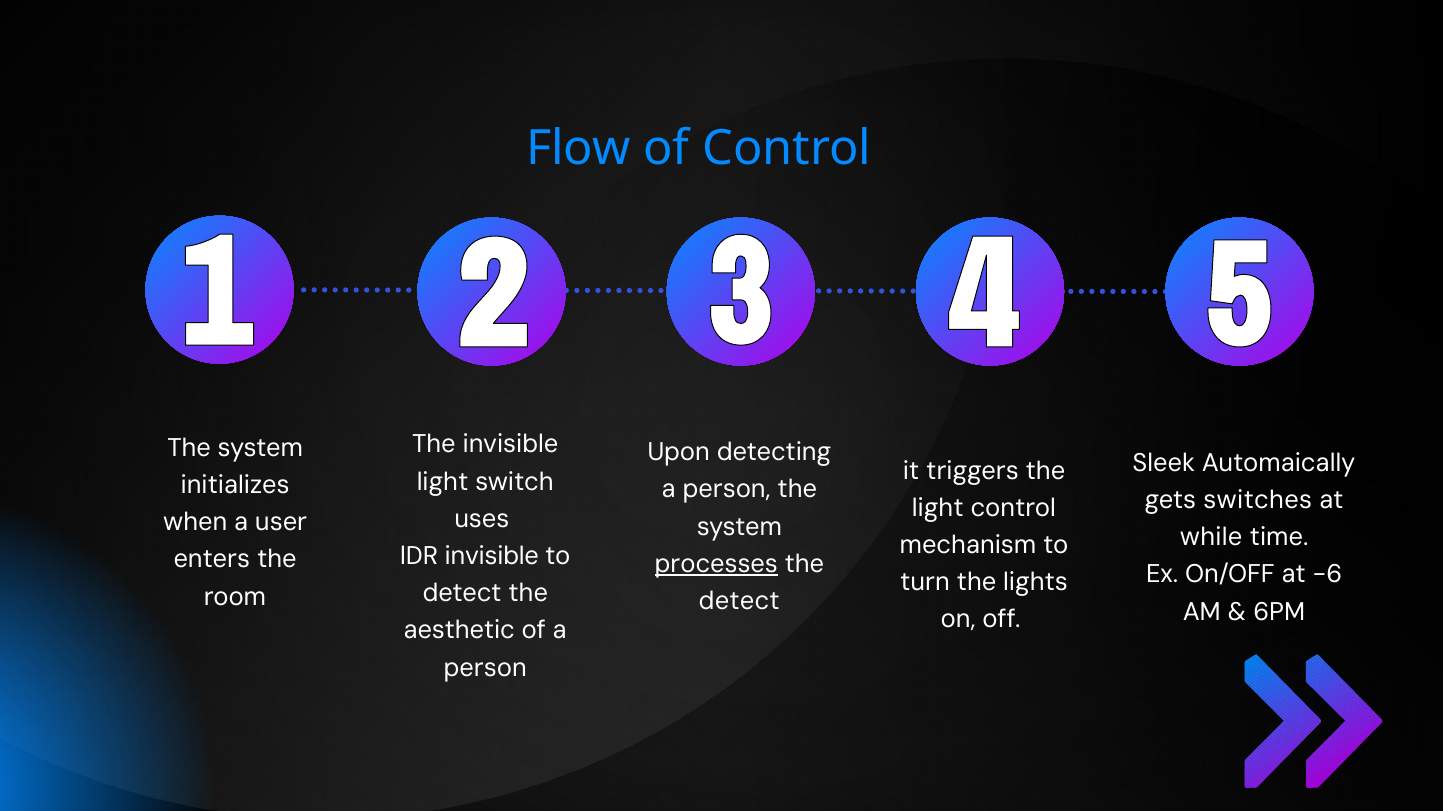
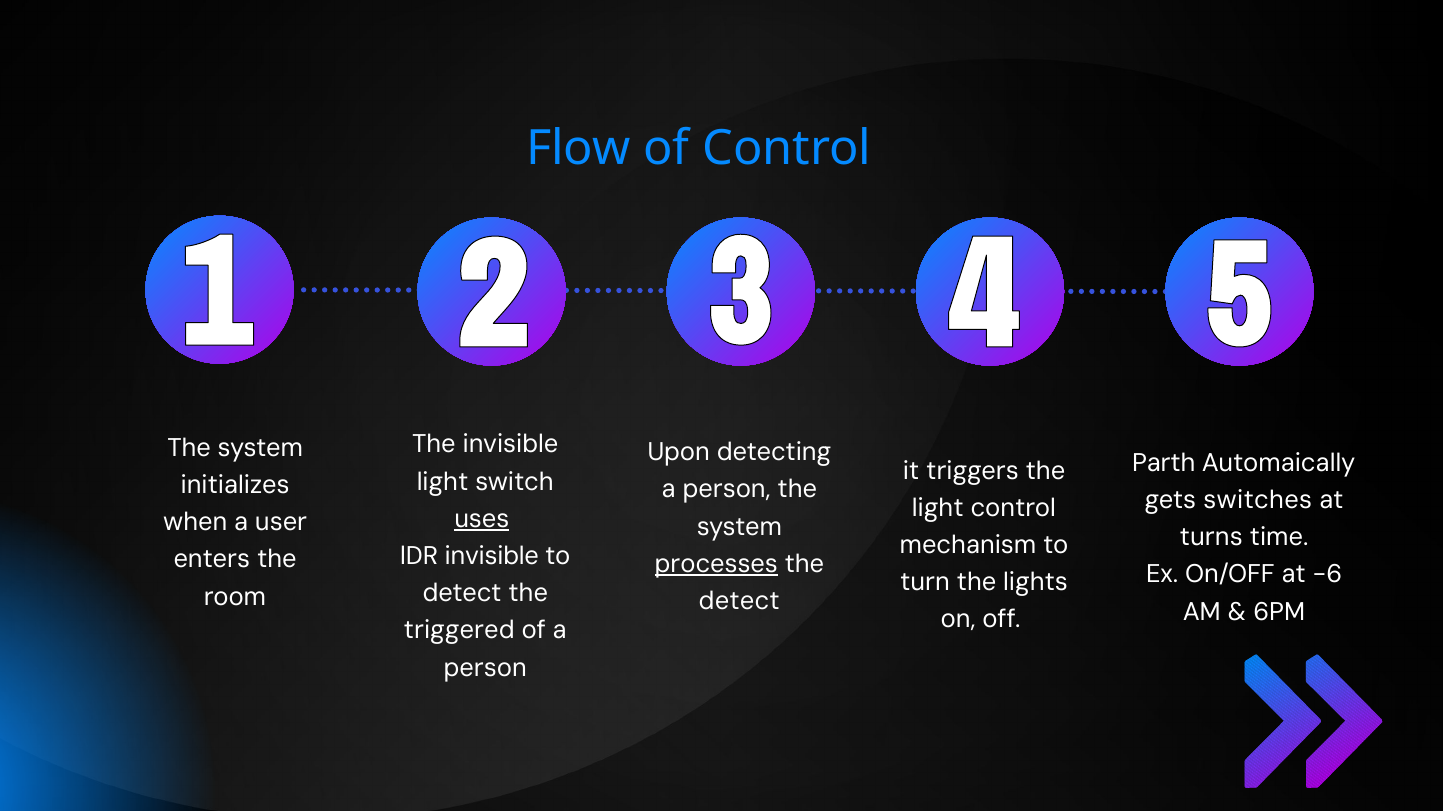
Sleek: Sleek -> Parth (1164, 463)
uses underline: none -> present (482, 519)
while: while -> turns (1211, 538)
aesthetic: aesthetic -> triggered (459, 631)
